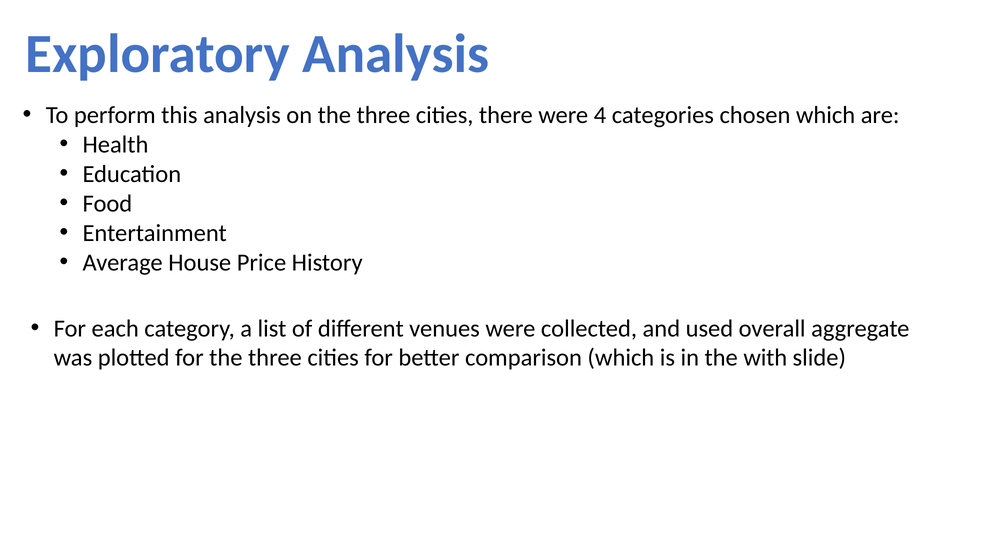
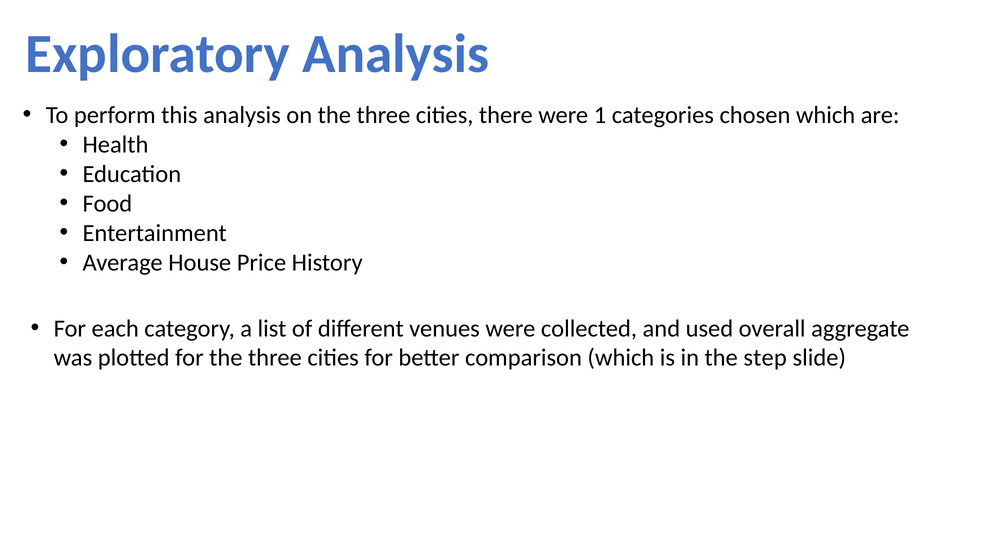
4: 4 -> 1 (600, 115)
with: with -> step (765, 358)
